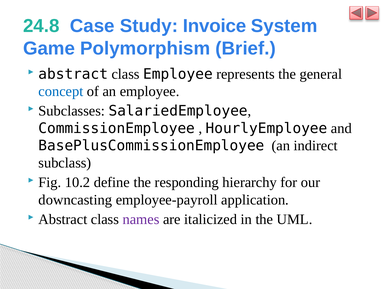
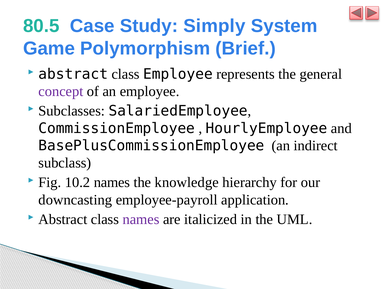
24.8: 24.8 -> 80.5 (41, 26)
Invoice: Invoice -> Simply (214, 26)
concept colour: blue -> purple (61, 91)
10.2 define: define -> names (112, 182)
responding: responding -> knowledge (187, 182)
